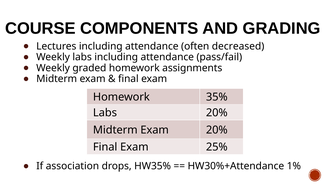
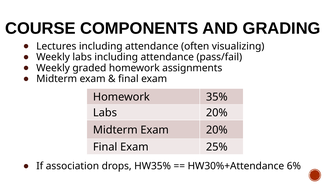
decreased: decreased -> visualizing (238, 46)
1%: 1% -> 6% (294, 166)
